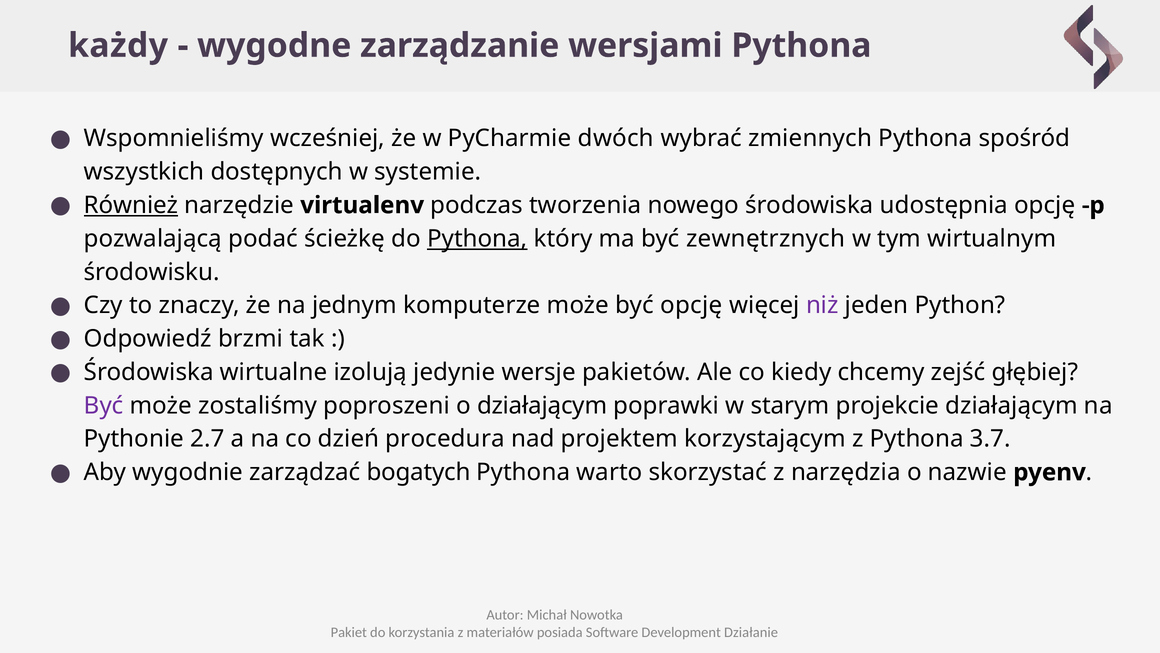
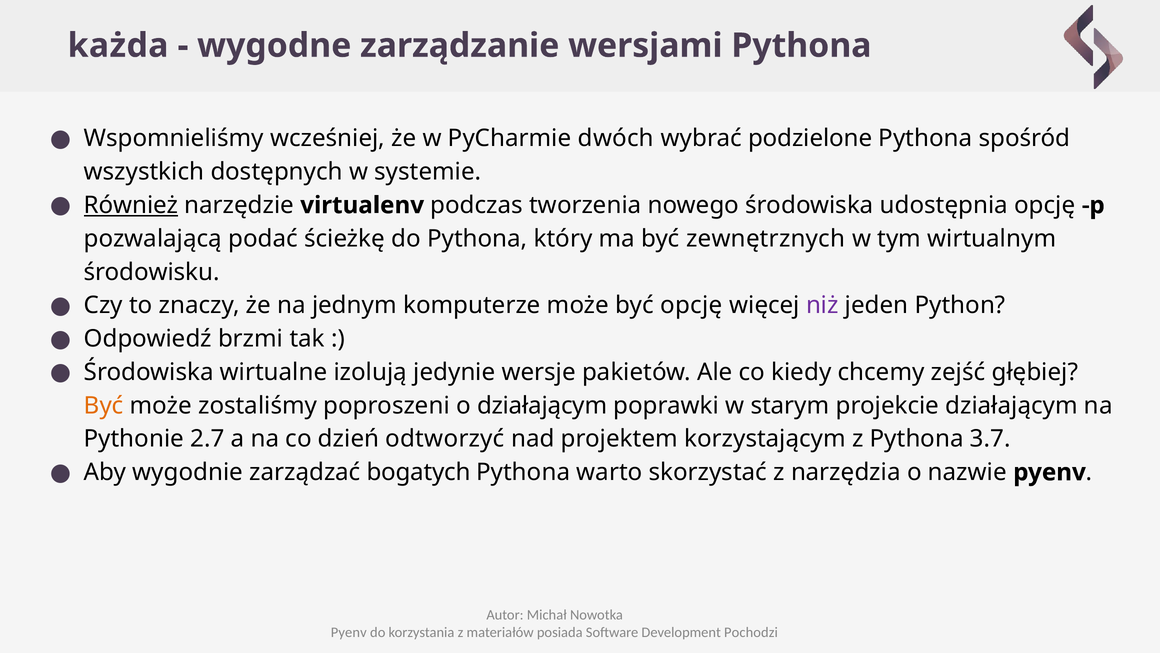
każdy: każdy -> każda (118, 46)
zmiennych: zmiennych -> podzielone (810, 138)
Pythona underline: present -> none (477, 238)
Być colour: purple -> orange (104, 405)
procedura: procedura -> odtworzyć (445, 439)
Pakiet: Pakiet -> Pyenv (349, 632)
Działanie: Działanie -> Pochodzi (751, 632)
